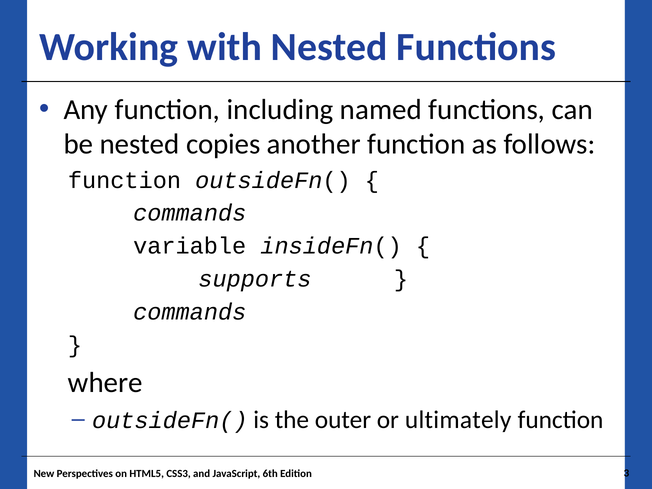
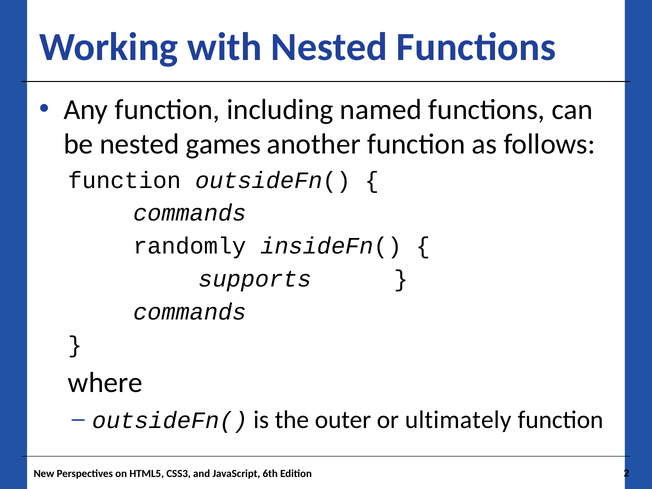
copies: copies -> games (223, 144)
variable: variable -> randomly (190, 246)
3: 3 -> 2 (626, 473)
